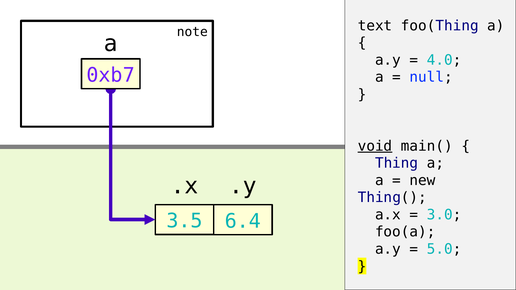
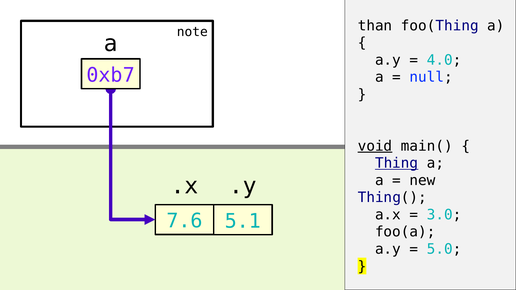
text: text -> than (375, 26)
Thing underline: none -> present (397, 163)
3.5: 3.5 -> 7.6 (185, 221)
6.4: 6.4 -> 5.1 (243, 221)
